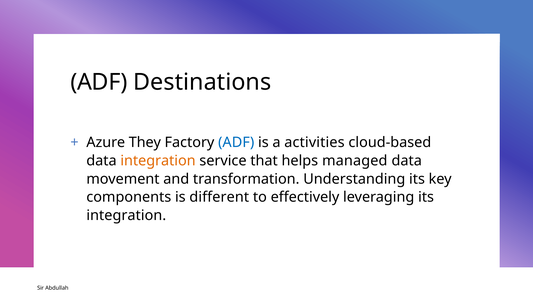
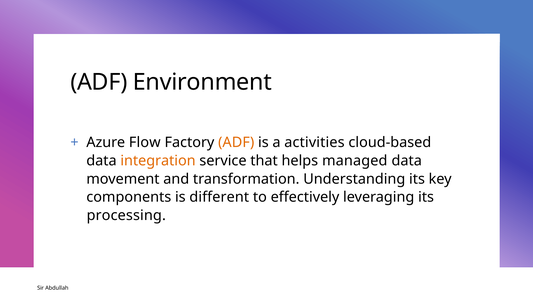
Destinations: Destinations -> Environment (202, 82)
They: They -> Flow (145, 142)
ADF colour: blue -> orange (236, 142)
integration: integration -> processing (126, 215)
